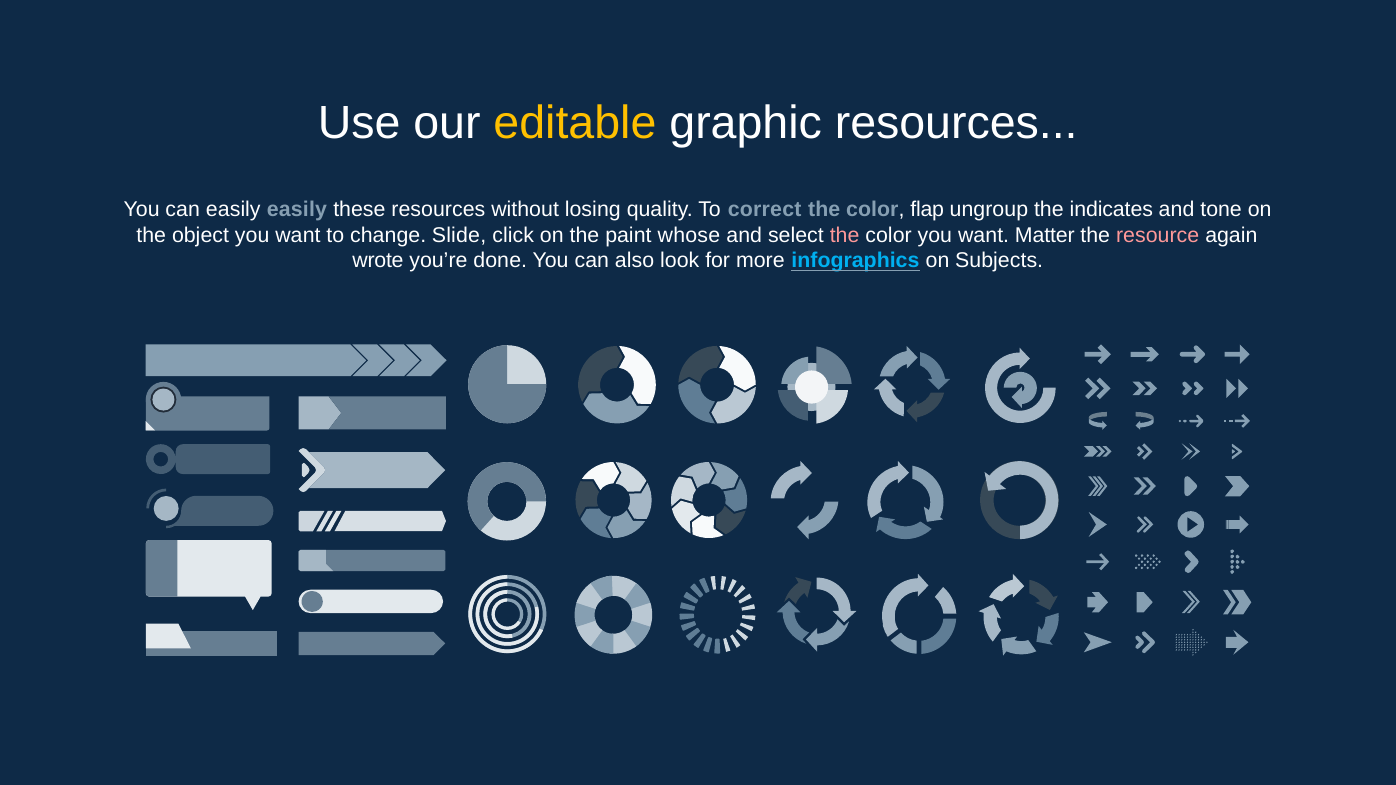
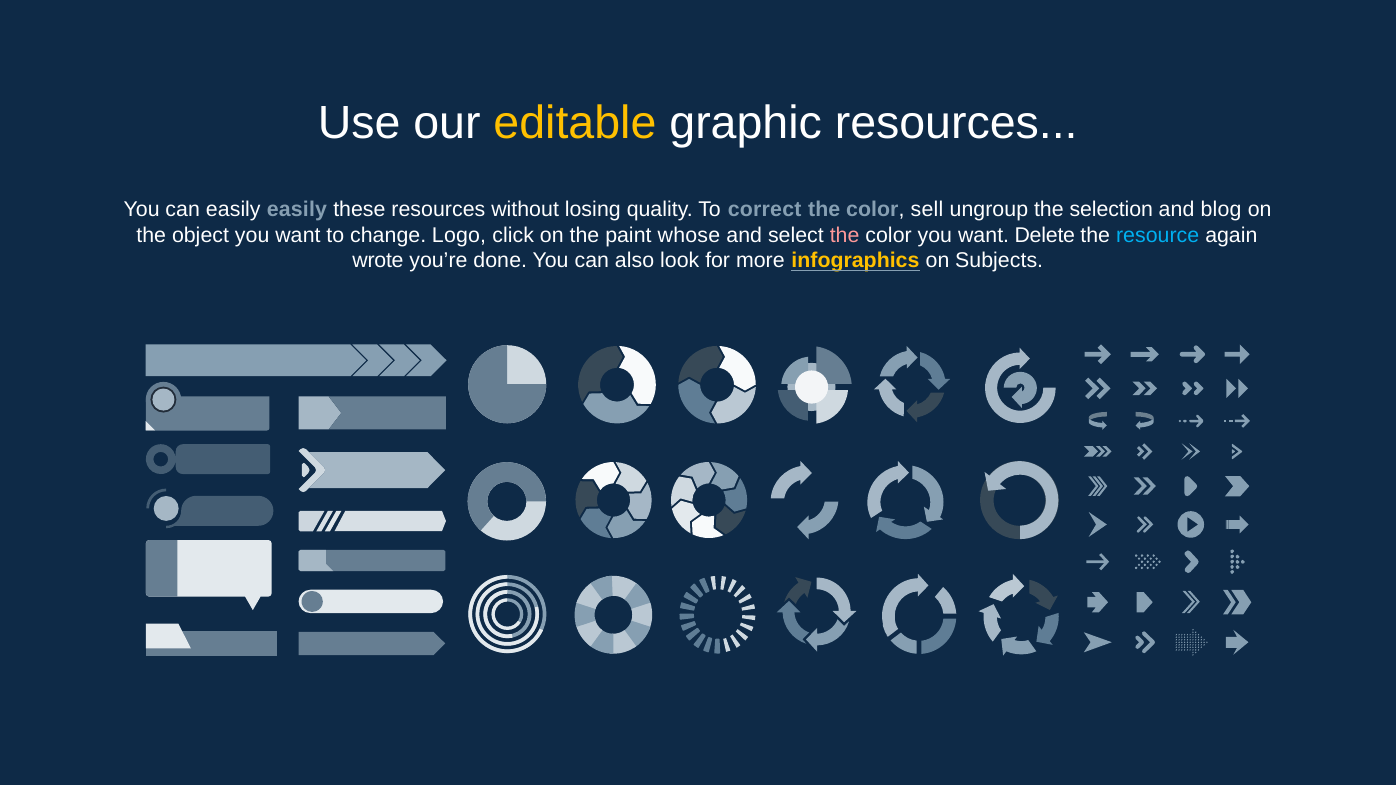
flap: flap -> sell (927, 210)
indicates: indicates -> selection (1111, 210)
tone: tone -> blog (1221, 210)
Slide: Slide -> Logo (459, 235)
Matter: Matter -> Delete (1045, 235)
resource colour: pink -> light blue (1158, 235)
infographics colour: light blue -> yellow (855, 261)
